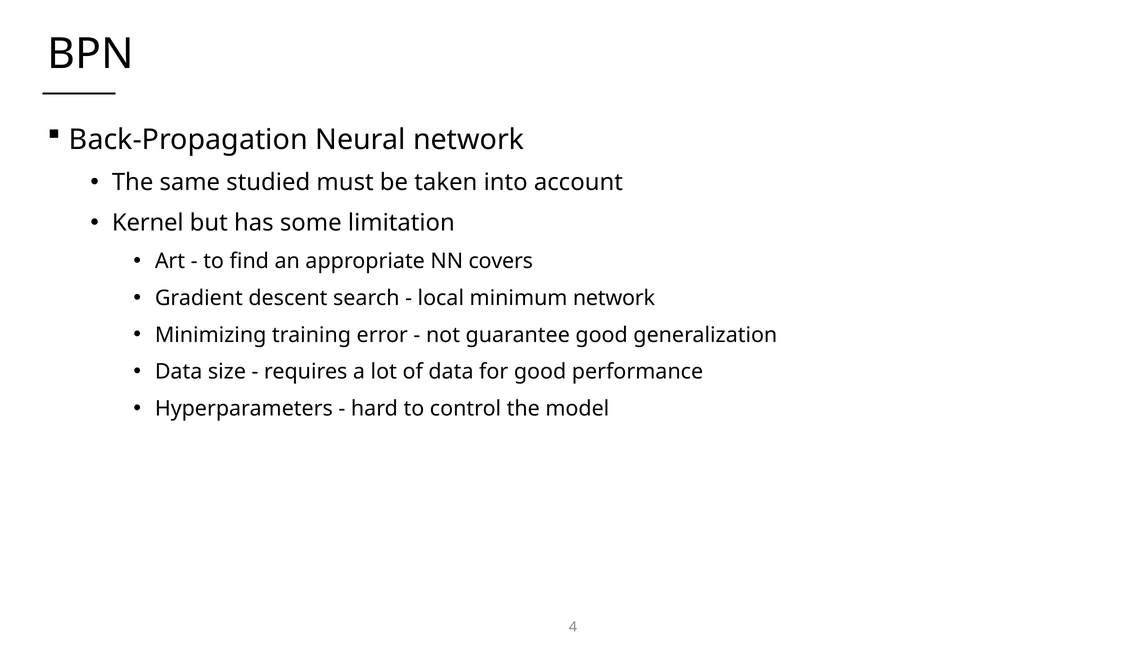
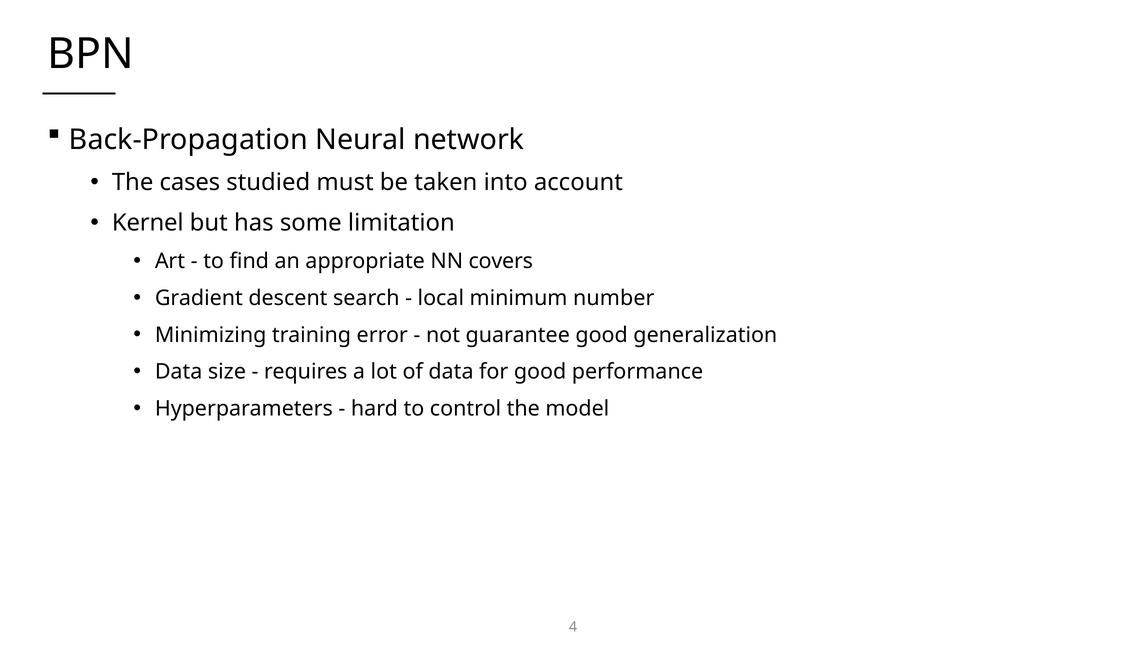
same: same -> cases (190, 182)
minimum network: network -> number (614, 298)
